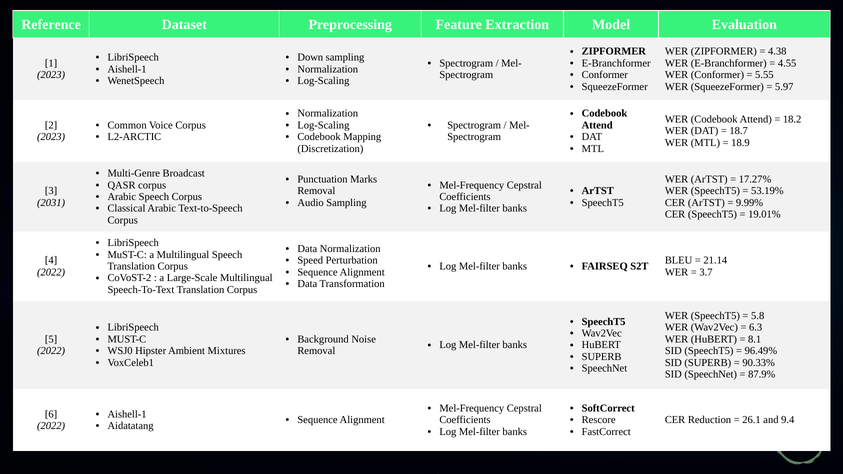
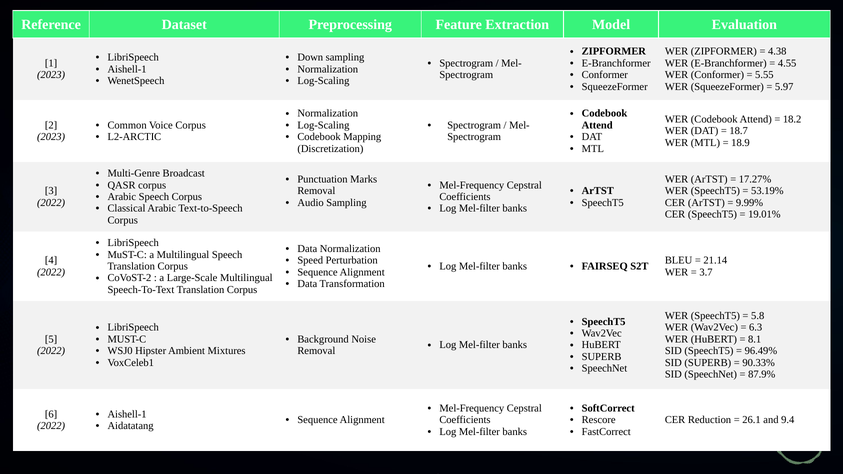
2031: 2031 -> 2022 (51, 203)
